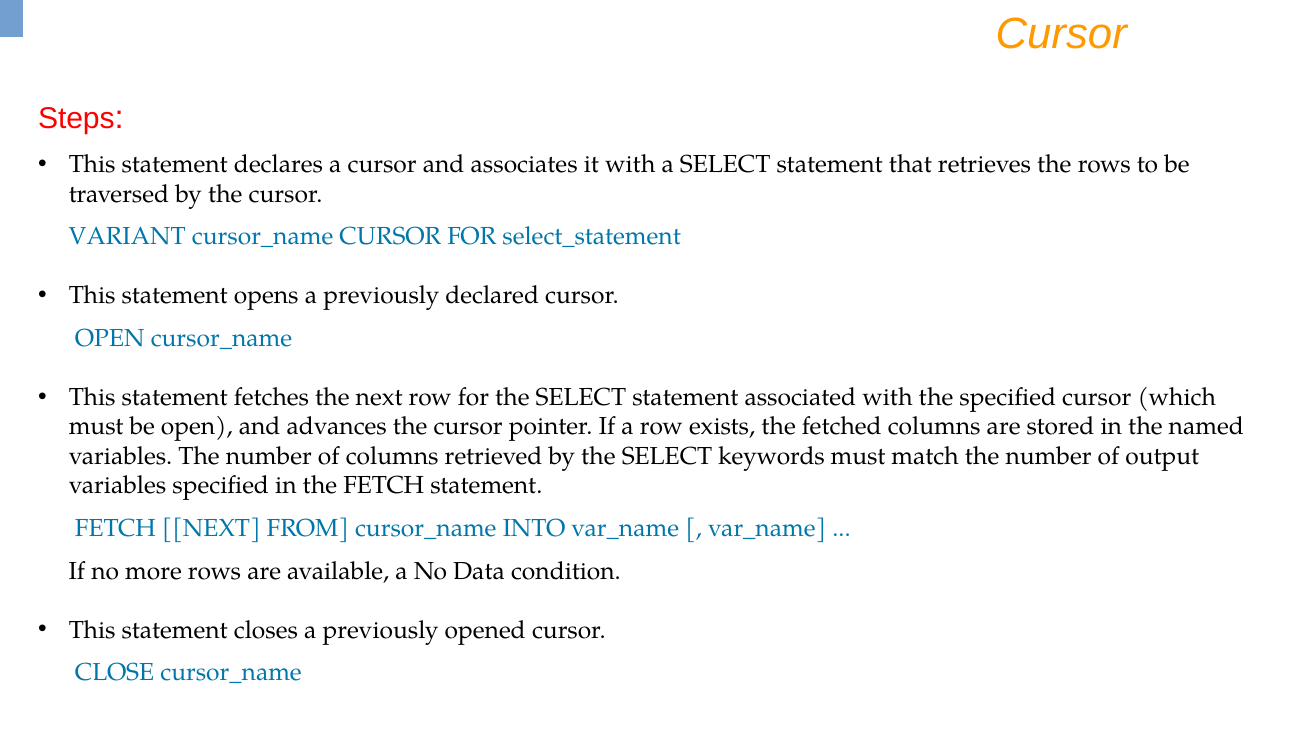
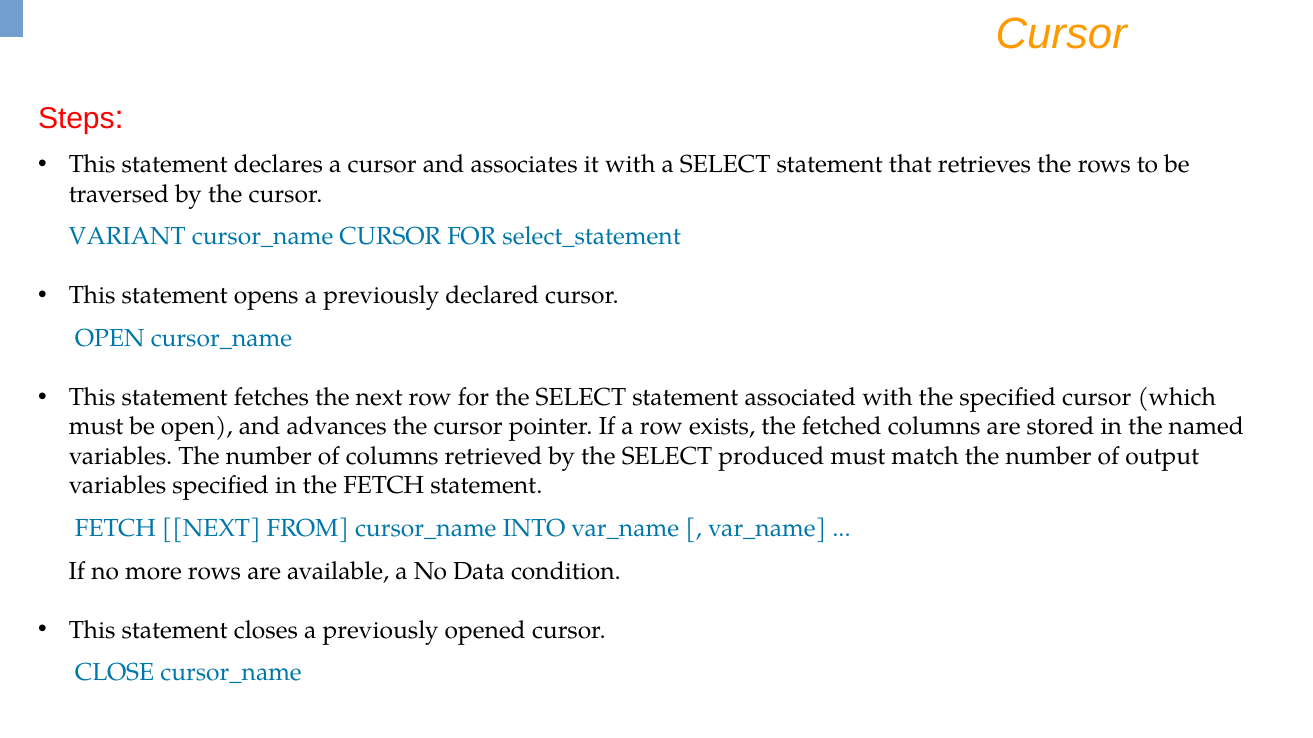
keywords: keywords -> produced (771, 457)
